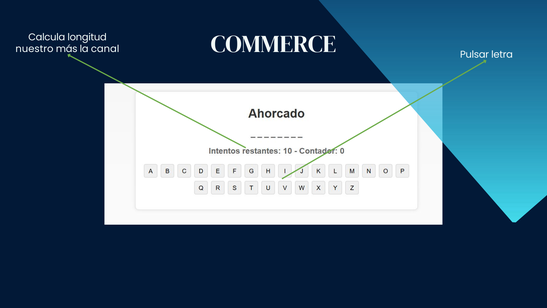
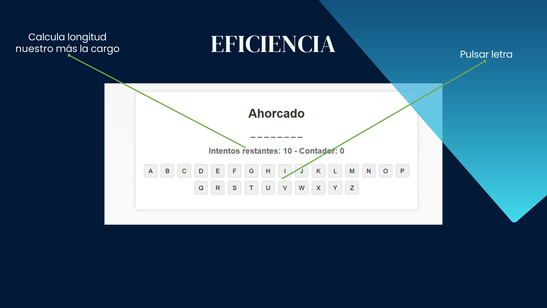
COMMERCE: COMMERCE -> EFICIENCIA (273, 44)
canal: canal -> cargo (105, 49)
